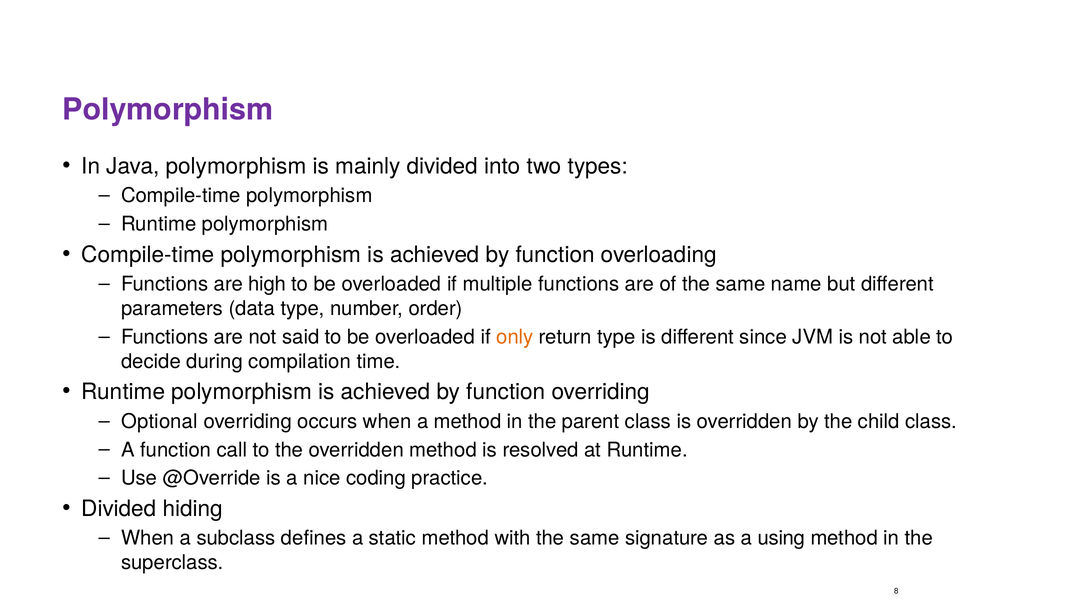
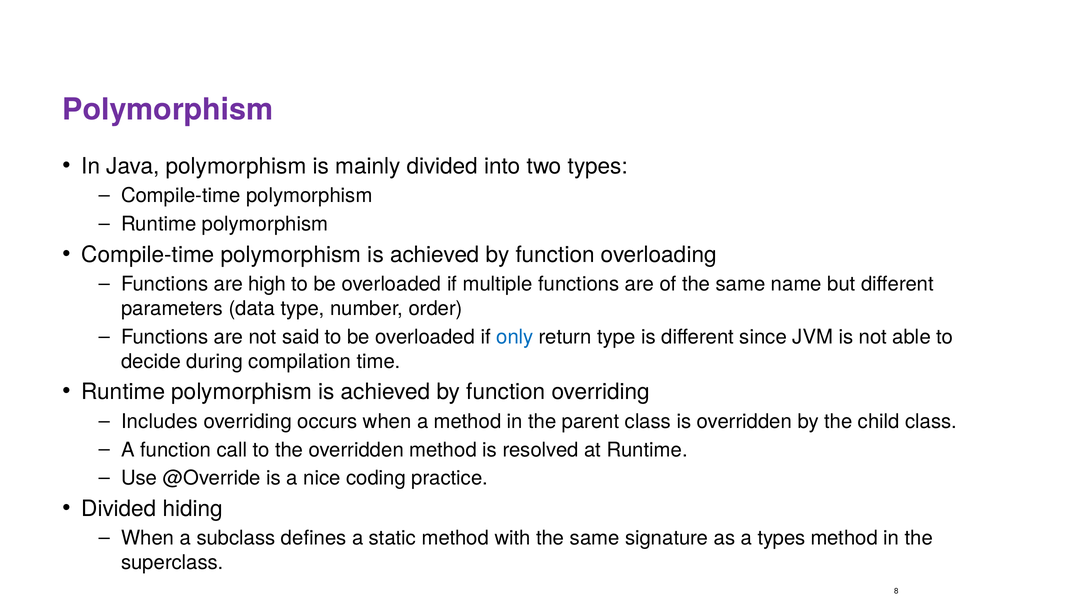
only colour: orange -> blue (515, 337)
Optional: Optional -> Includes (160, 421)
a using: using -> types (781, 538)
